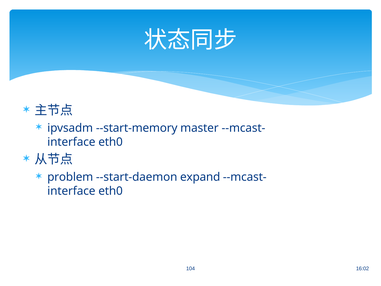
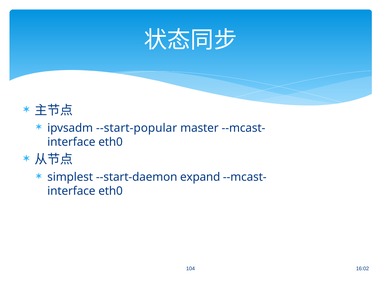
--start-memory: --start-memory -> --start-popular (137, 128)
problem: problem -> simplest (70, 177)
